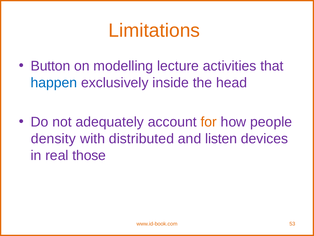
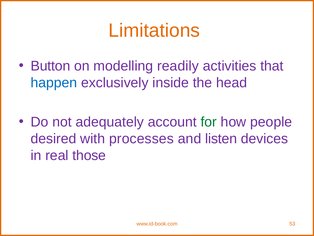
lecture: lecture -> readily (178, 66)
for colour: orange -> green (209, 122)
density: density -> desired (53, 138)
distributed: distributed -> processes (141, 138)
